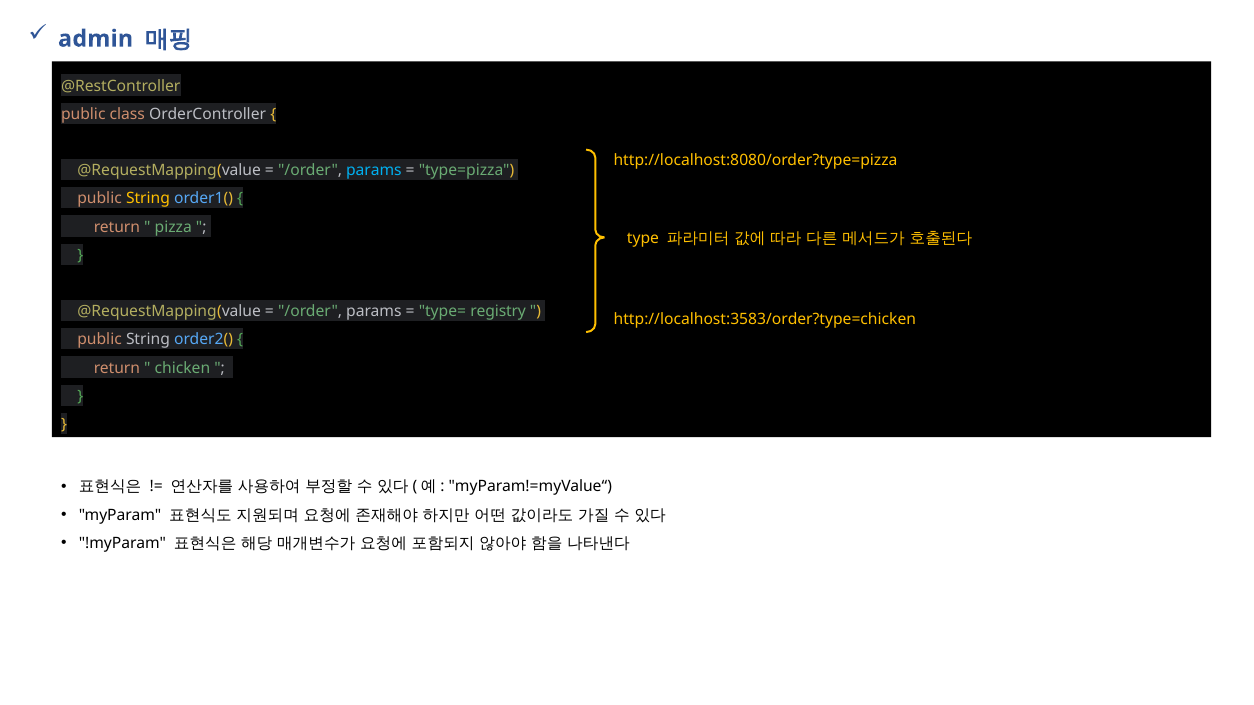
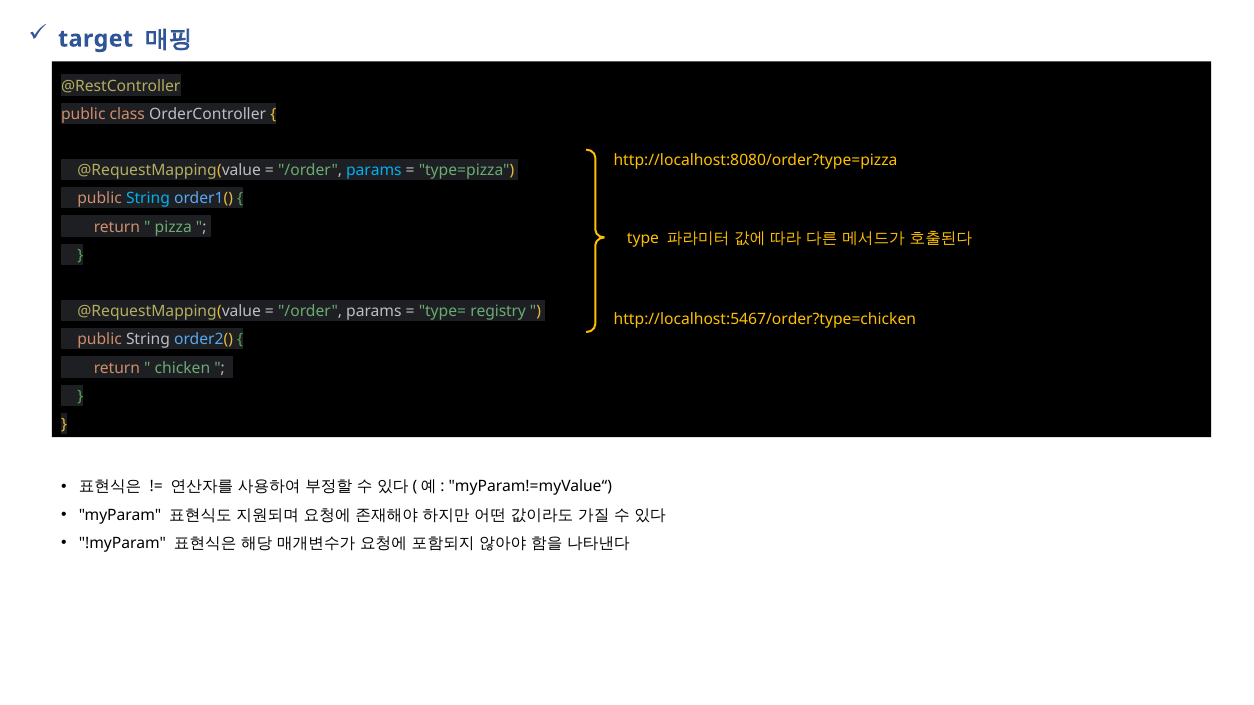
admin: admin -> target (96, 39)
String colour: yellow -> light blue (148, 199)
http://localhost:3583/order?type=chicken: http://localhost:3583/order?type=chicken -> http://localhost:5467/order?type=chicken (765, 319)
